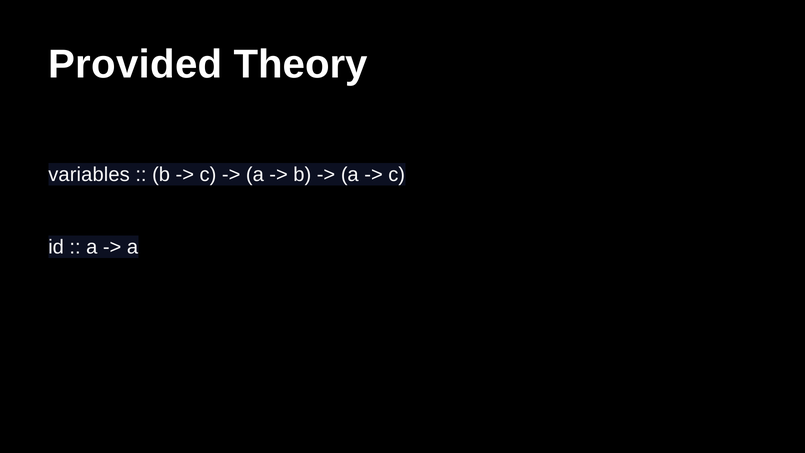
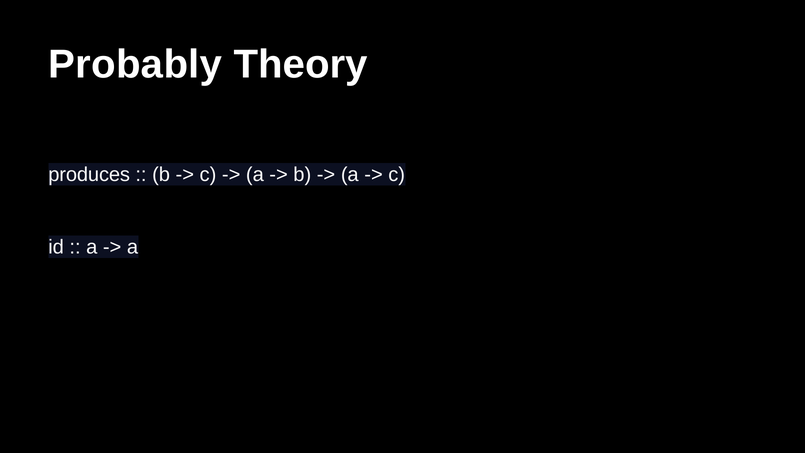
Provided: Provided -> Probably (135, 64)
variables: variables -> produces (89, 175)
